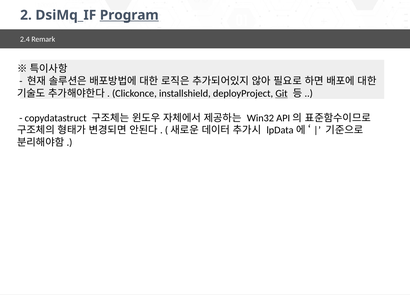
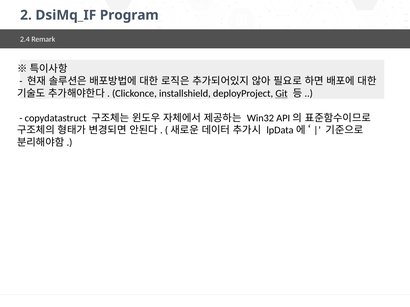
Program underline: present -> none (129, 15)
